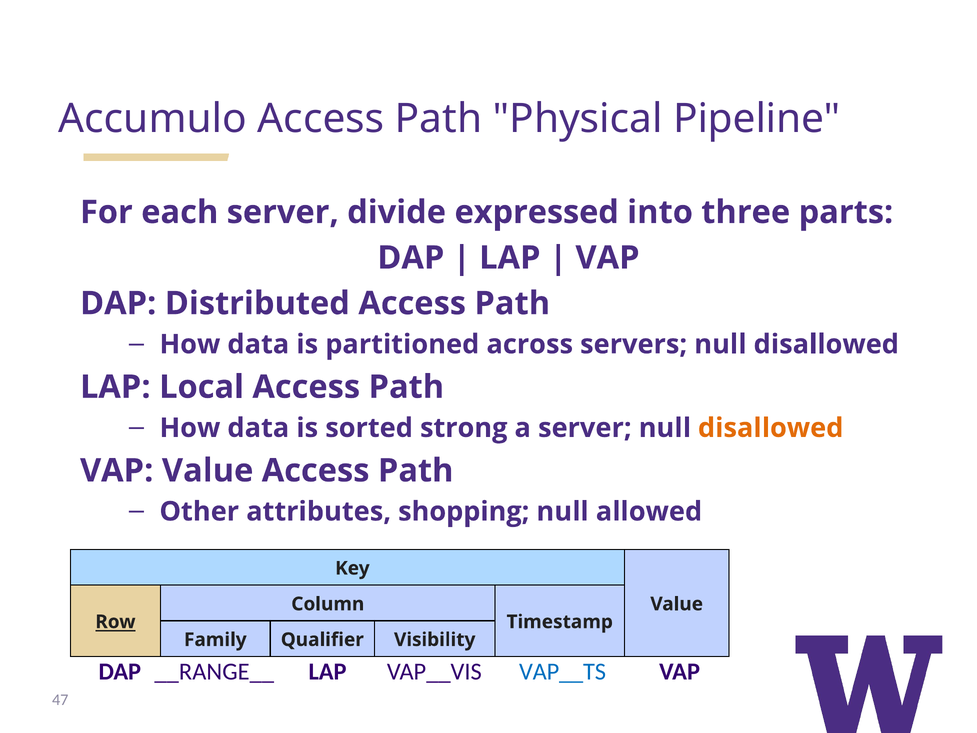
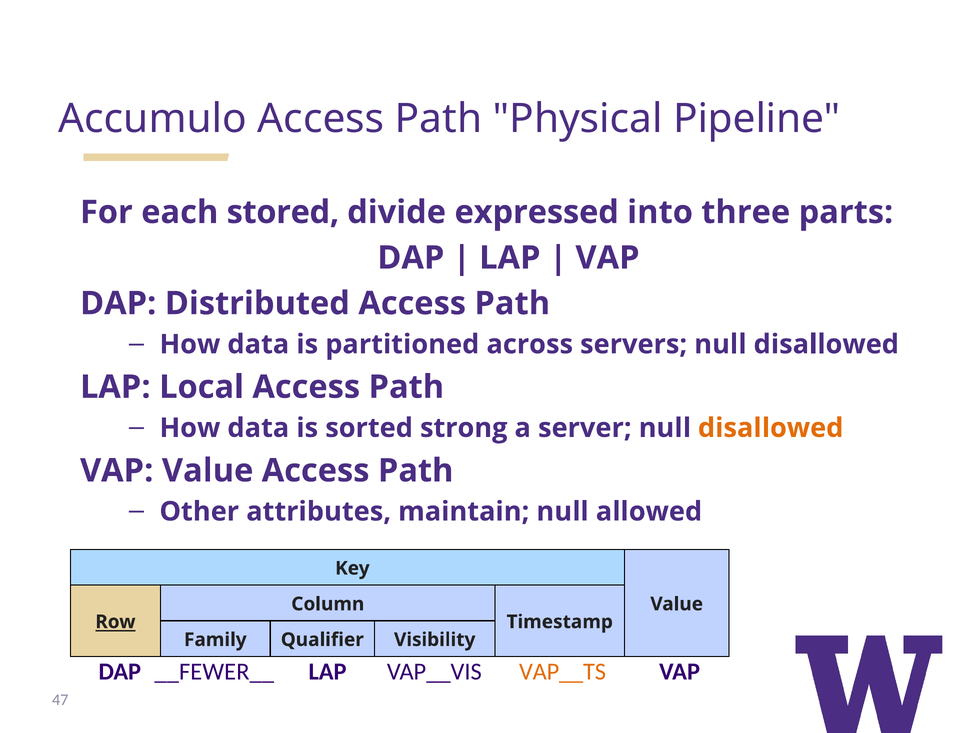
each server: server -> stored (283, 212)
shopping: shopping -> maintain (464, 511)
__RANGE__: __RANGE__ -> __FEWER__ (214, 672)
VAP__TS colour: blue -> orange (563, 672)
